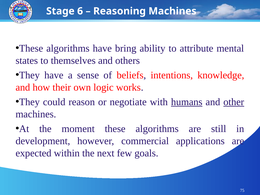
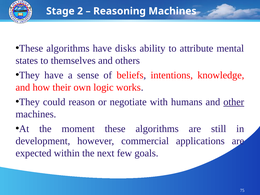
6: 6 -> 2 (80, 11)
bring: bring -> disks (126, 48)
humans underline: present -> none (187, 102)
